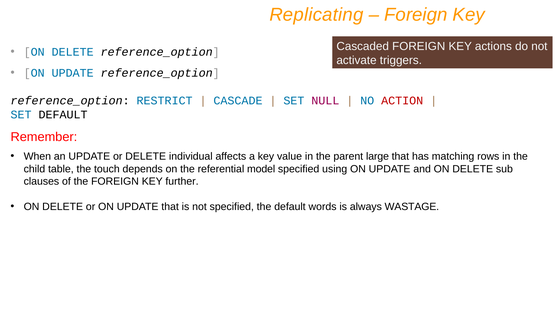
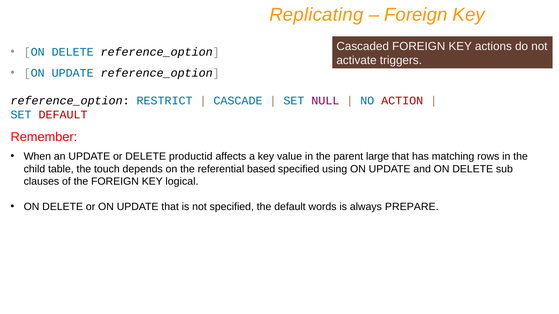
DEFAULT colour: black -> red (63, 115)
individual: individual -> productid (191, 157)
model: model -> based (261, 169)
further: further -> logical (182, 182)
WASTAGE: WASTAGE -> PREPARE (412, 207)
